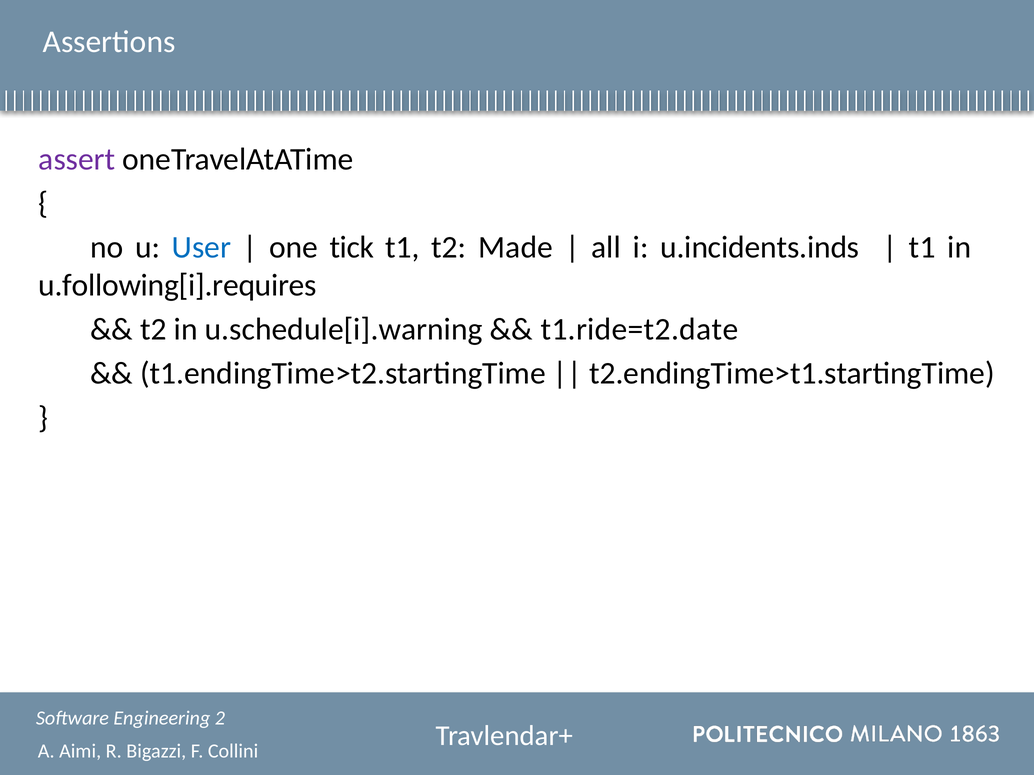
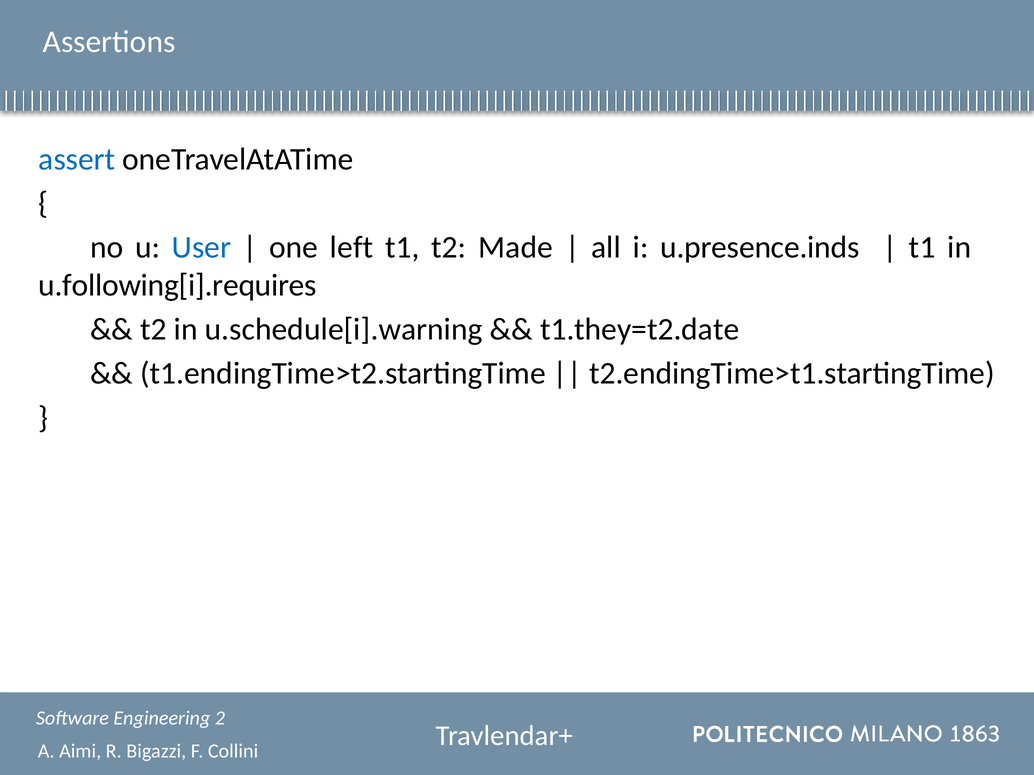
assert colour: purple -> blue (77, 159)
tick: tick -> left (352, 248)
u.incidents.inds: u.incidents.inds -> u.presence.inds (760, 248)
t1.ride=t2.date: t1.ride=t2.date -> t1.they=t2.date (640, 330)
